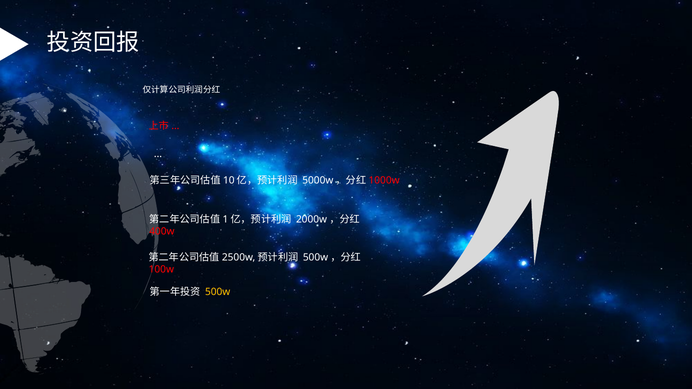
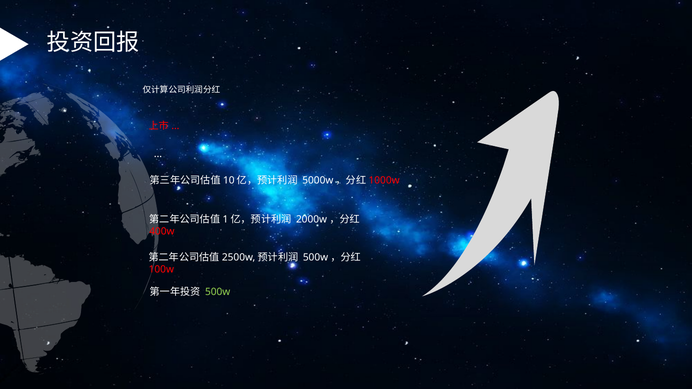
500w colour: yellow -> light green (218, 292)
